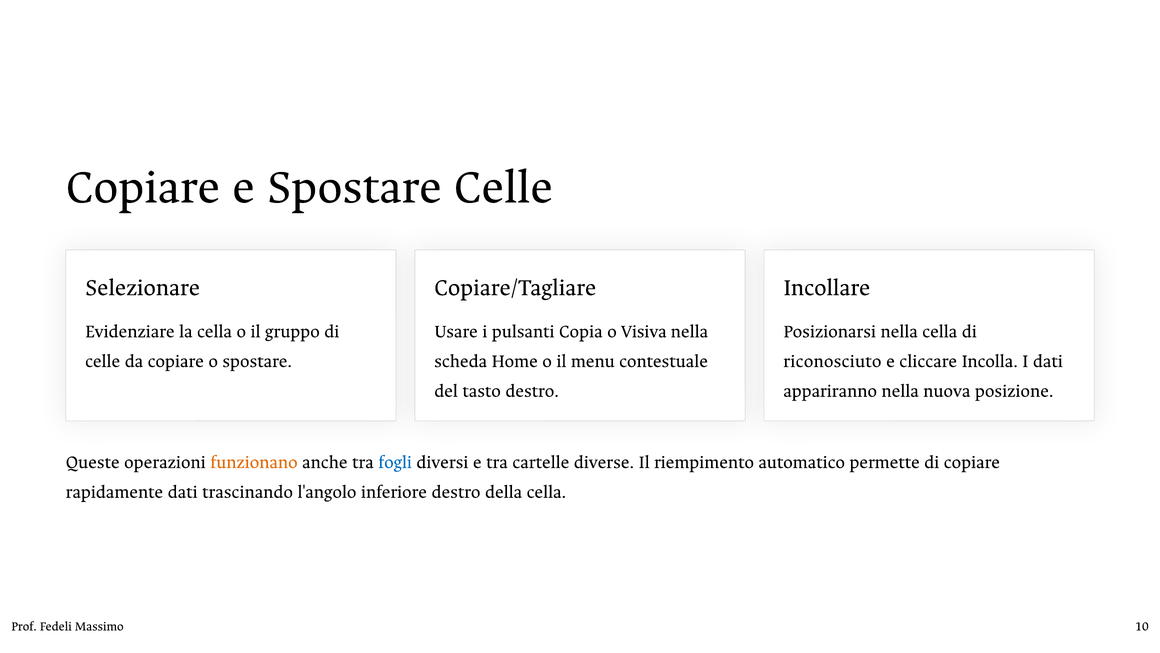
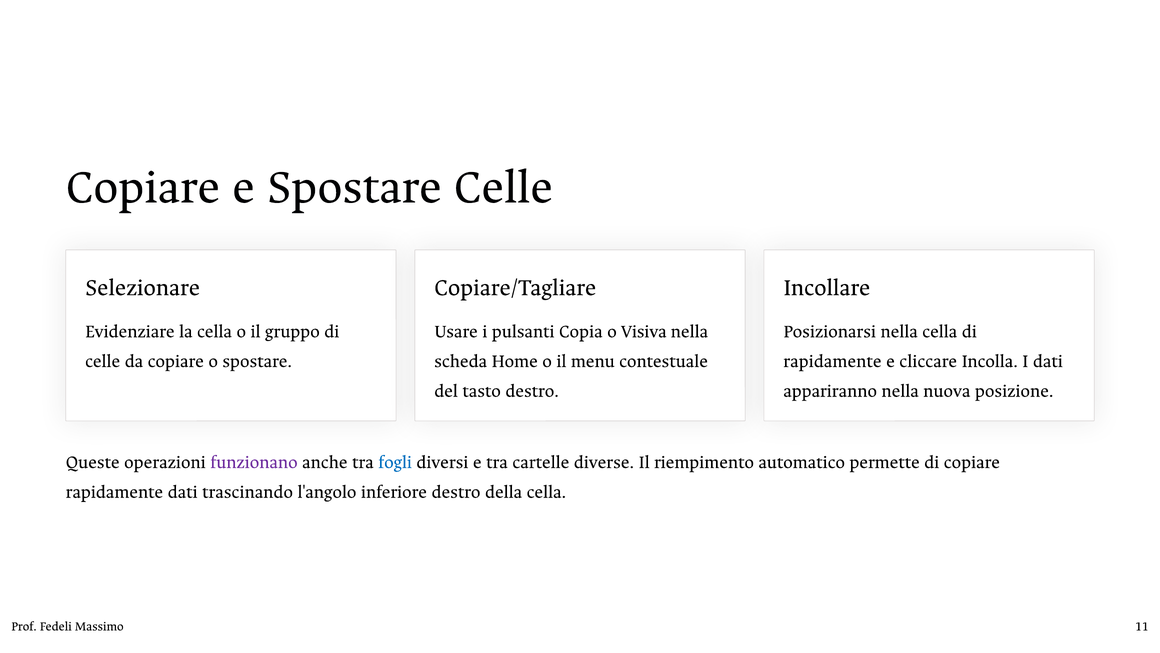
riconosciuto: riconosciuto -> rapidamente (832, 361)
funzionano colour: orange -> purple (254, 462)
10: 10 -> 11 (1142, 626)
